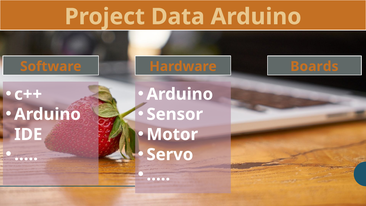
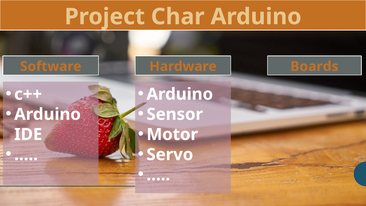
Data: Data -> Char (178, 17)
